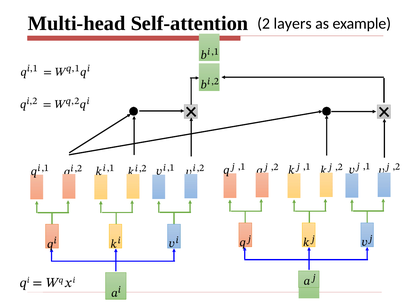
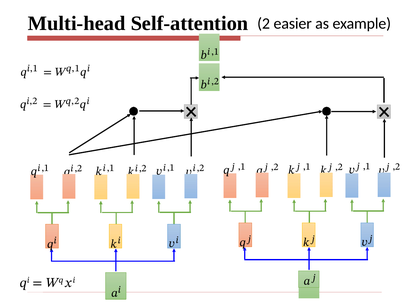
layers: layers -> easier (293, 24)
